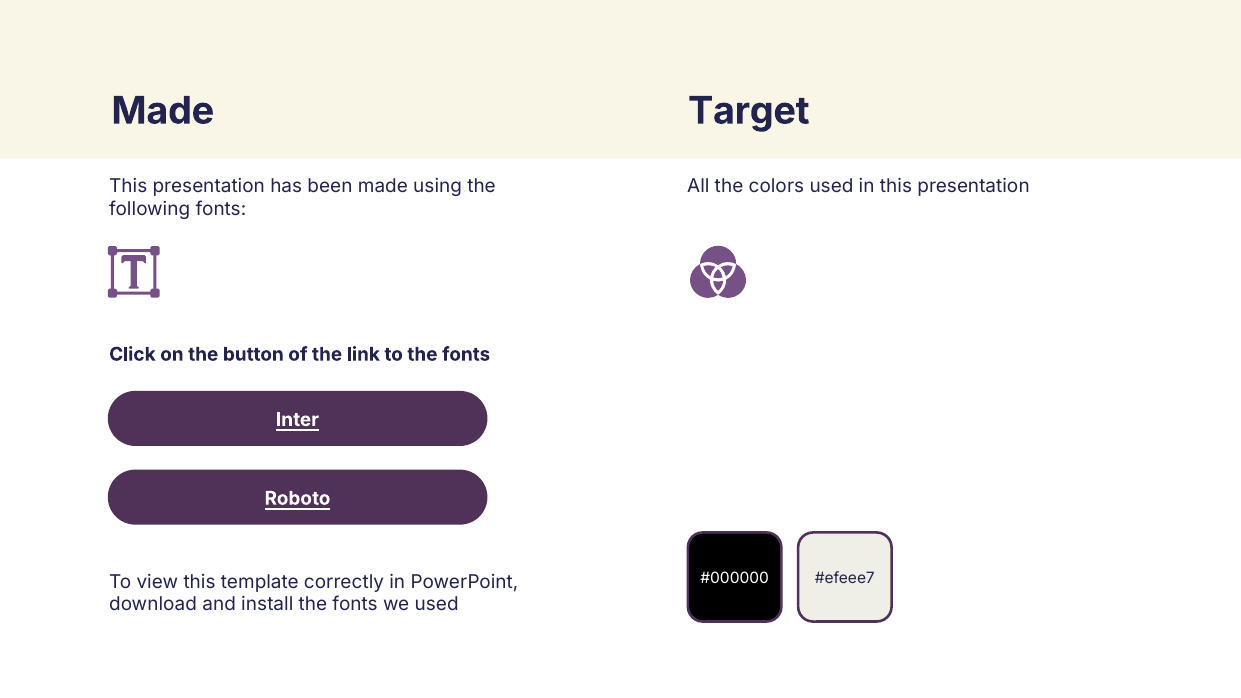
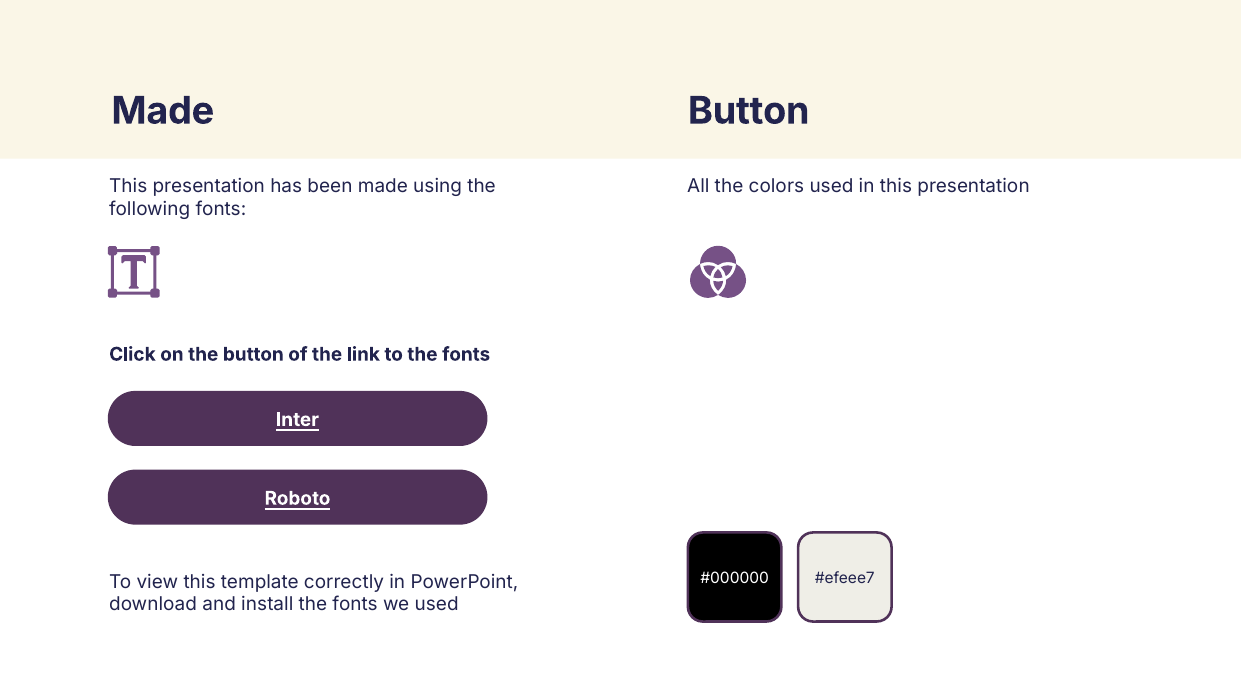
Target: Target -> Button (749, 111)
